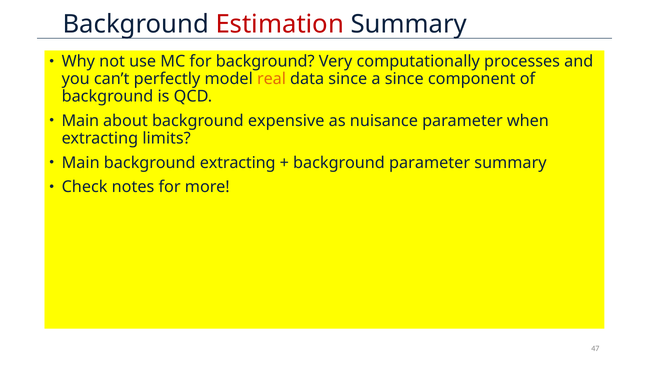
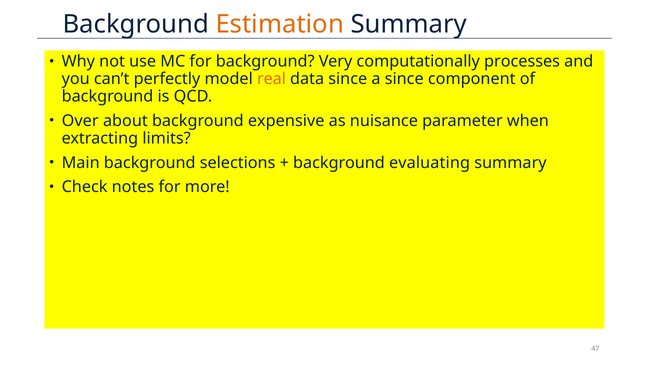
Estimation colour: red -> orange (280, 24)
Main: Main -> Over (80, 121)
background extracting: extracting -> selections (238, 163)
background parameter: parameter -> evaluating (430, 163)
